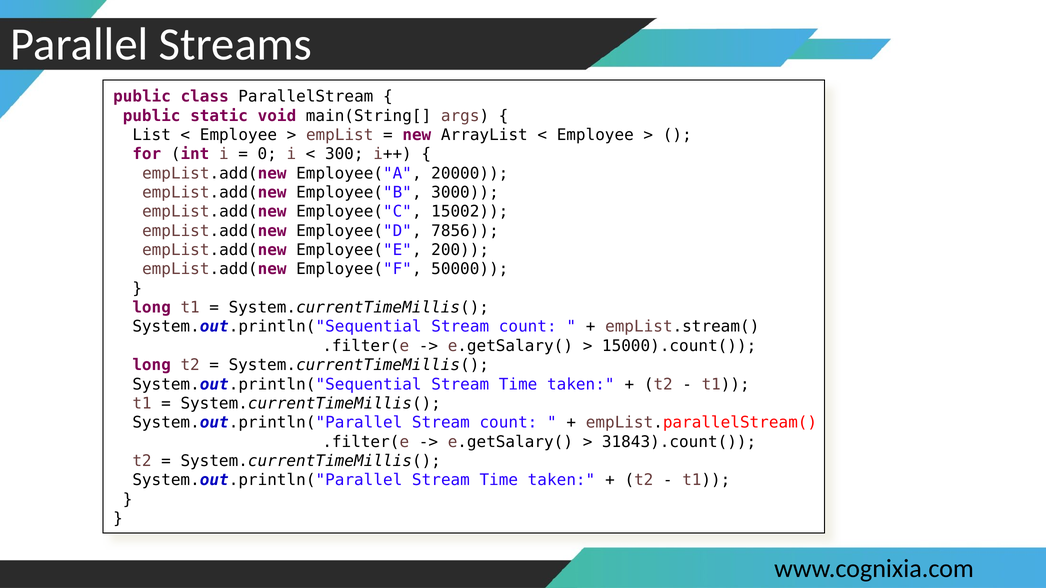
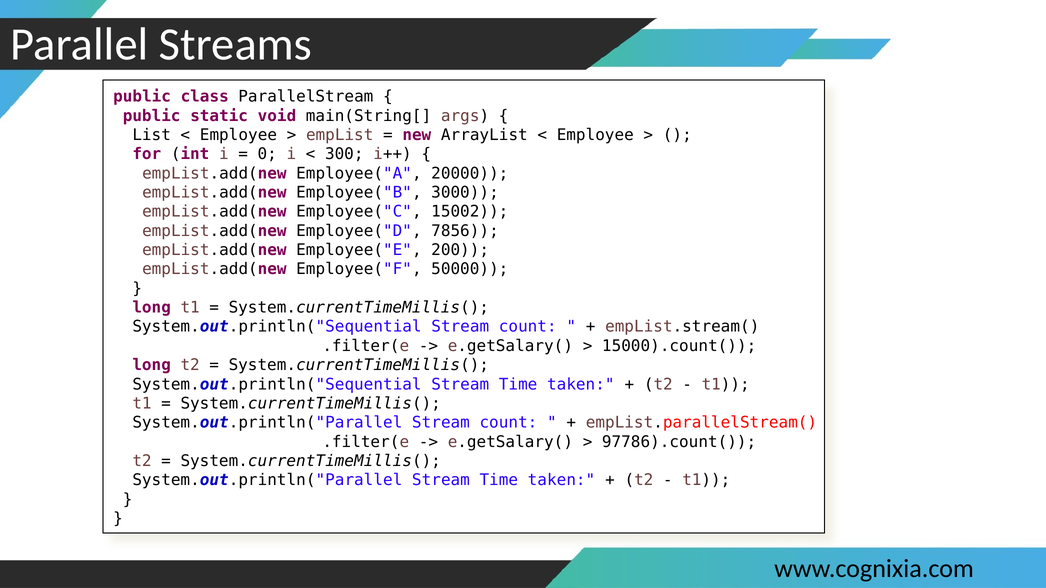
31843).count(: 31843).count( -> 97786).count( (679, 442)
